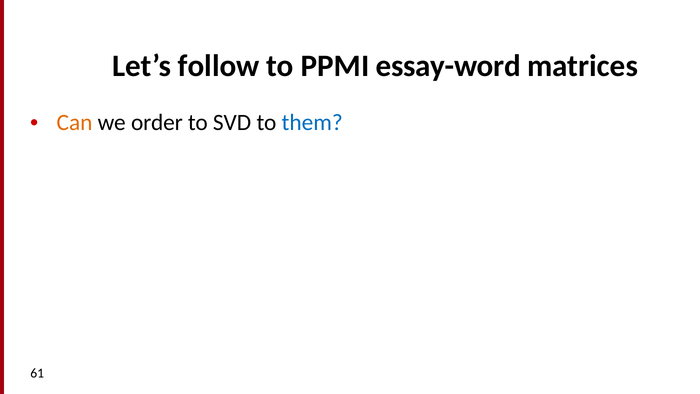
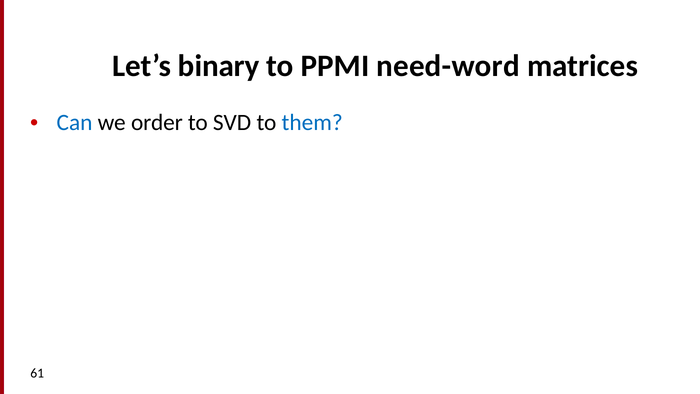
follow: follow -> binary (219, 66)
essay-word: essay-word -> need-word (448, 66)
Can colour: orange -> blue (75, 123)
